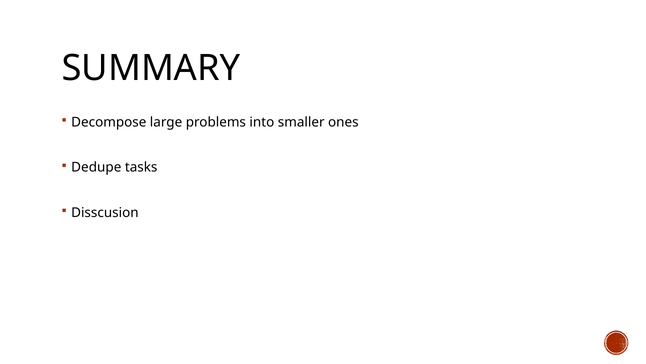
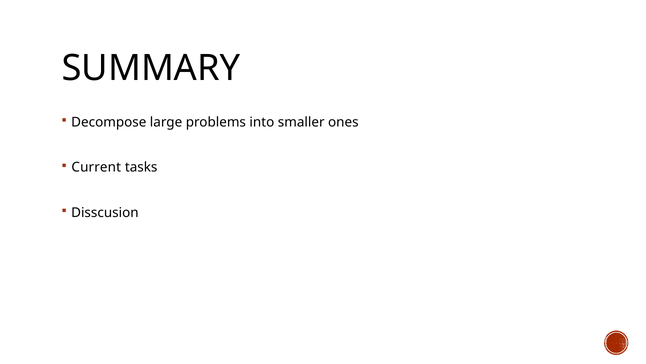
Dedupe: Dedupe -> Current (96, 167)
